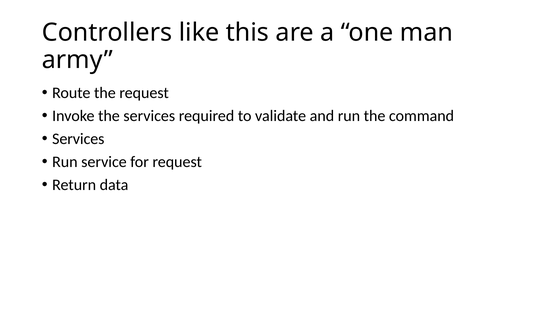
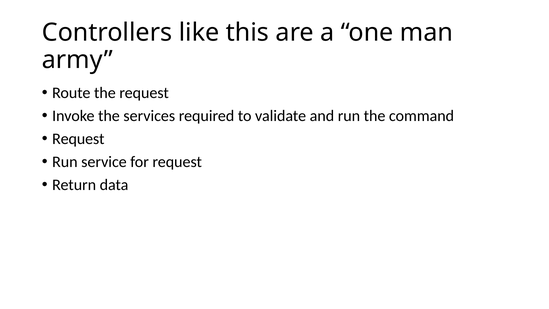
Services: Services -> Request (78, 139)
